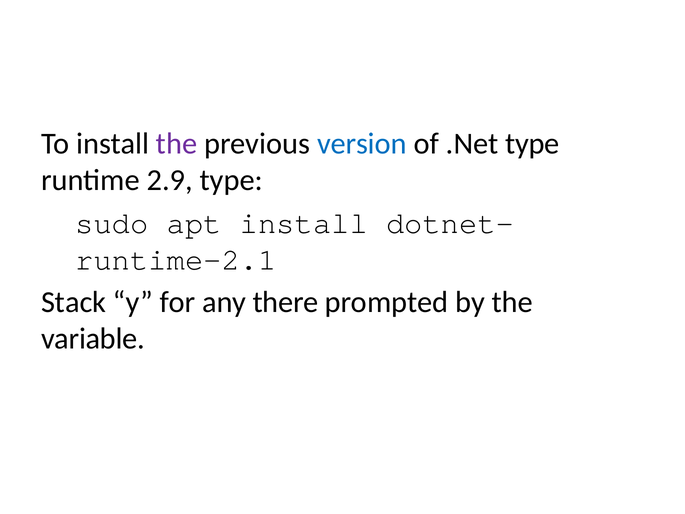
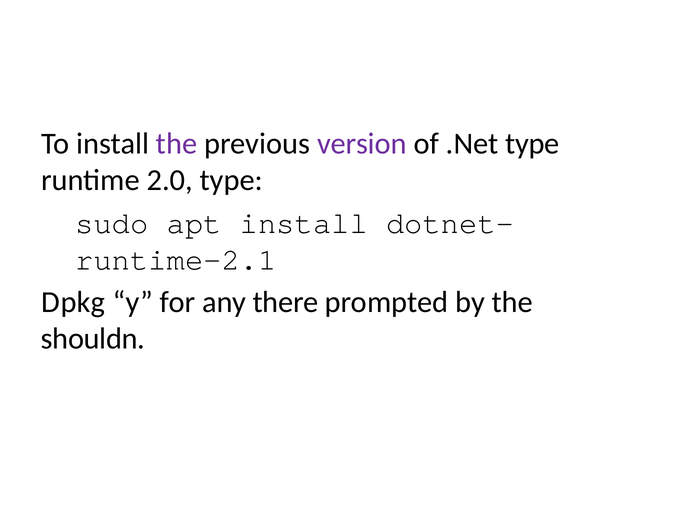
version colour: blue -> purple (362, 144)
2.9: 2.9 -> 2.0 (170, 180)
Stack: Stack -> Dpkg (73, 302)
variable: variable -> shouldn (93, 339)
